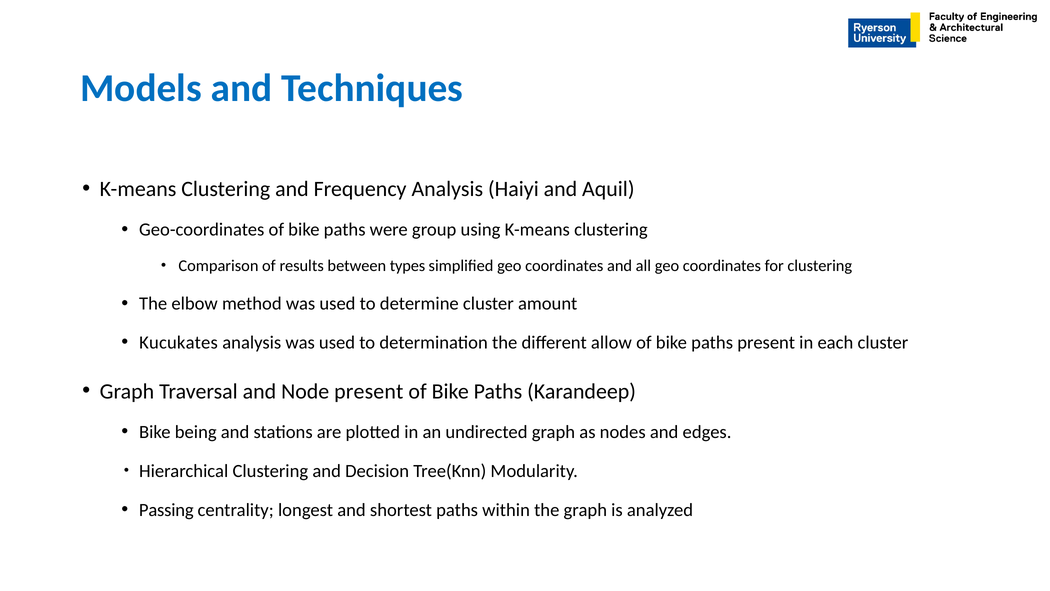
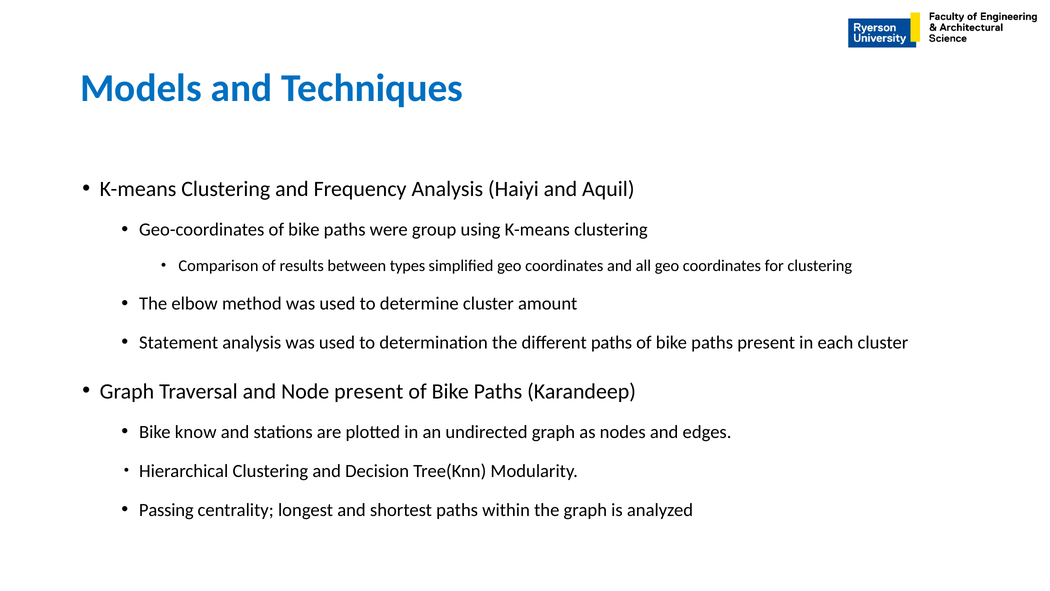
Kucukates: Kucukates -> Statement (179, 342)
different allow: allow -> paths (612, 342)
being: being -> know (196, 432)
